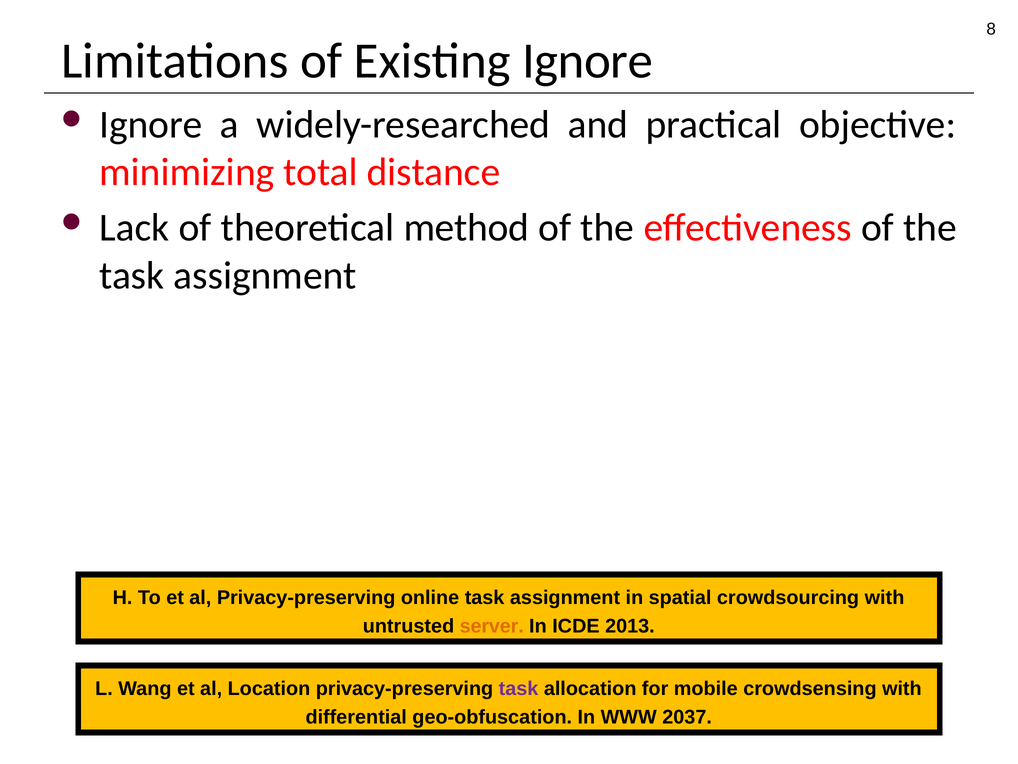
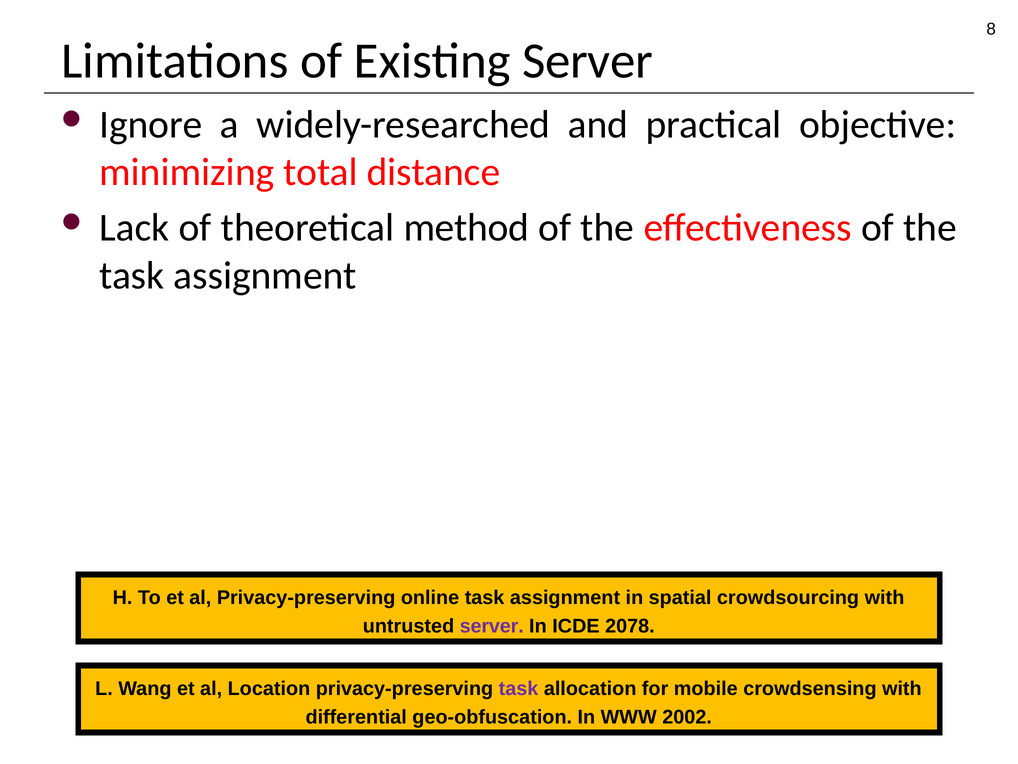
Existing Ignore: Ignore -> Server (587, 61)
server colour: orange -> purple (492, 626)
2013: 2013 -> 2078 (630, 626)
2037: 2037 -> 2002 (687, 717)
